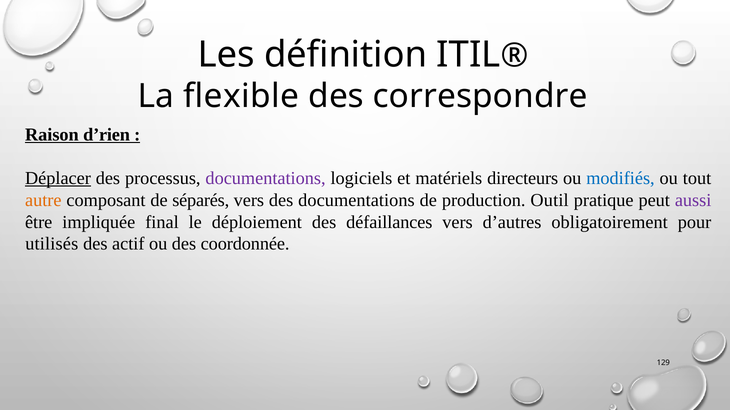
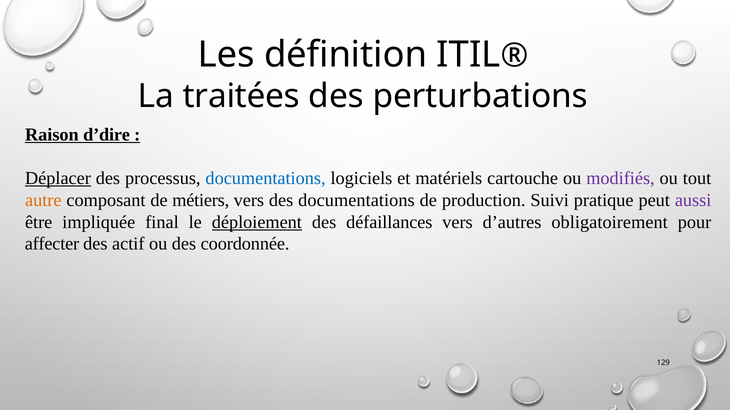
flexible: flexible -> traitées (241, 97)
correspondre: correspondre -> perturbations (480, 97)
d’rien: d’rien -> d’dire (107, 135)
documentations colour: purple -> blue (266, 179)
directeurs: directeurs -> cartouche (523, 179)
modifiés colour: blue -> purple (620, 179)
séparés: séparés -> métiers (201, 200)
Outil: Outil -> Suivi (550, 200)
déploiement underline: none -> present (257, 222)
utilisés: utilisés -> affecter (52, 244)
